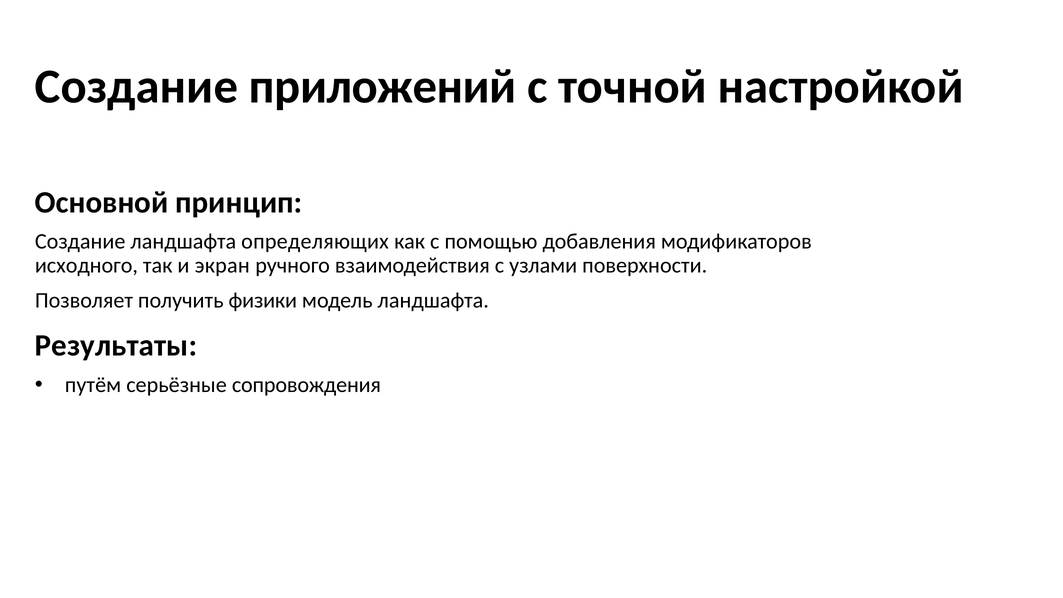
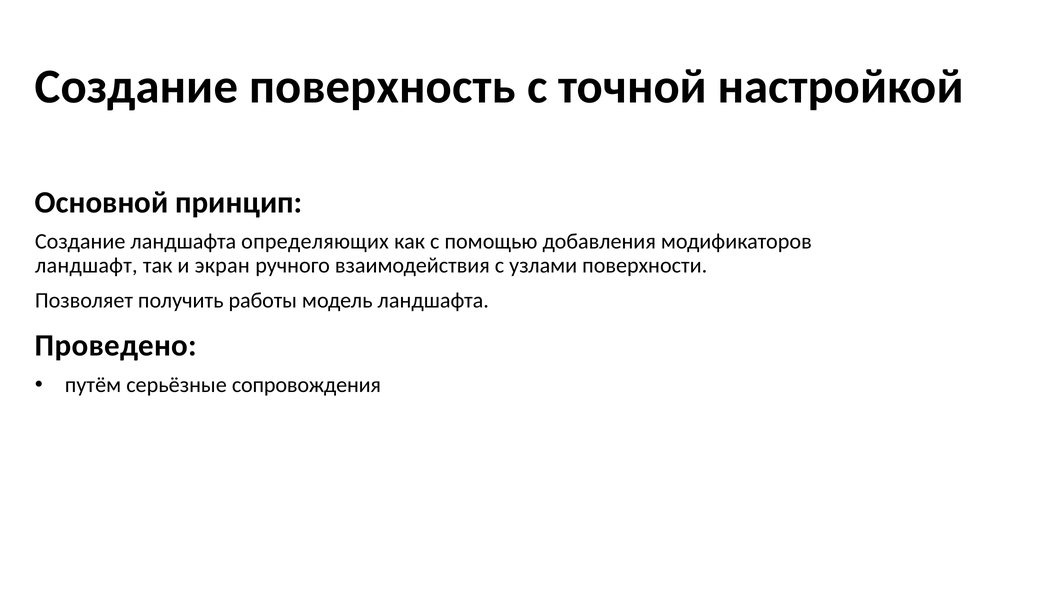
приложений: приложений -> поверхность (382, 87)
исходного: исходного -> ландшафт (86, 265)
физики: физики -> работы (263, 300)
Результаты: Результаты -> Проведено (116, 346)
